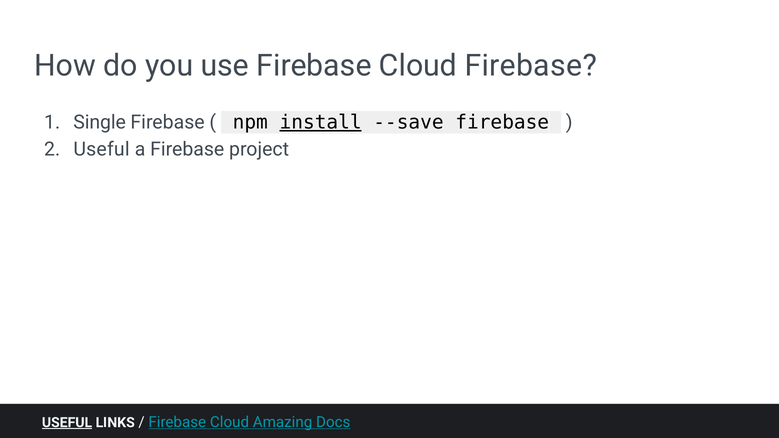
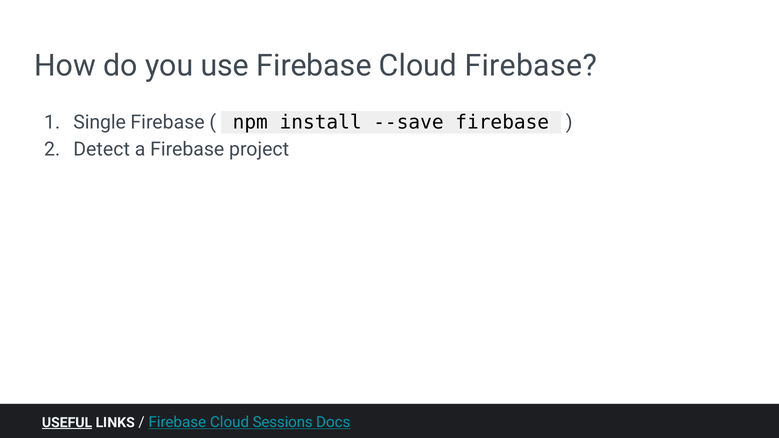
install underline: present -> none (321, 123)
Useful: Useful -> Detect (102, 149)
Amazing: Amazing -> Sessions (283, 422)
